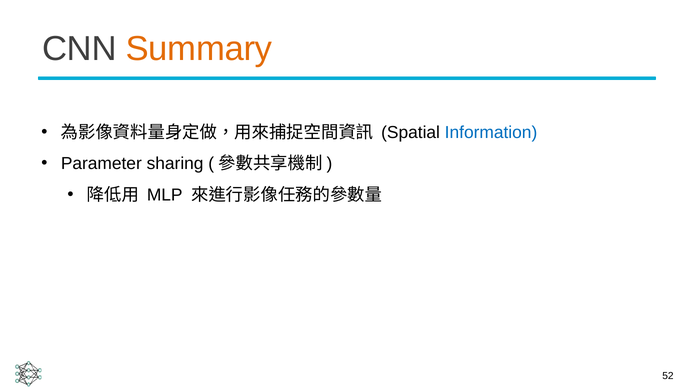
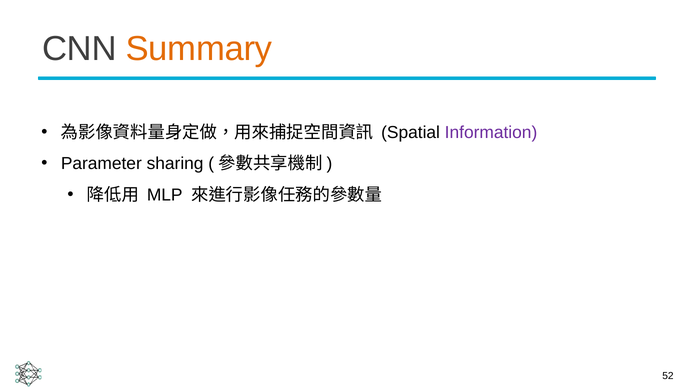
Information colour: blue -> purple (491, 133)
